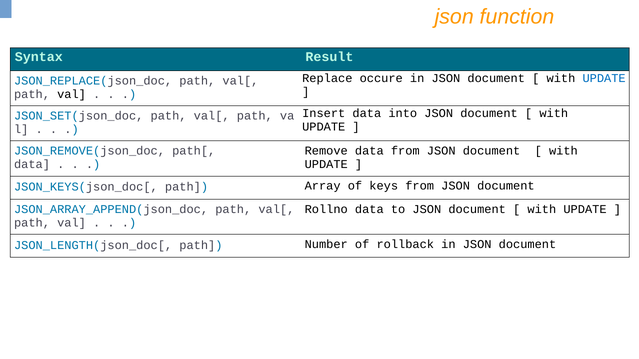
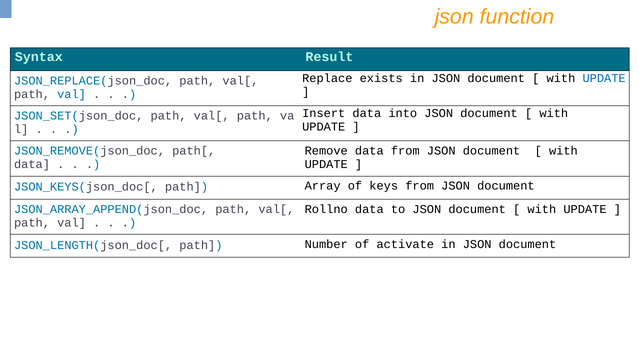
occure: occure -> exists (381, 78)
val colour: black -> blue (72, 94)
rollback: rollback -> activate (405, 245)
